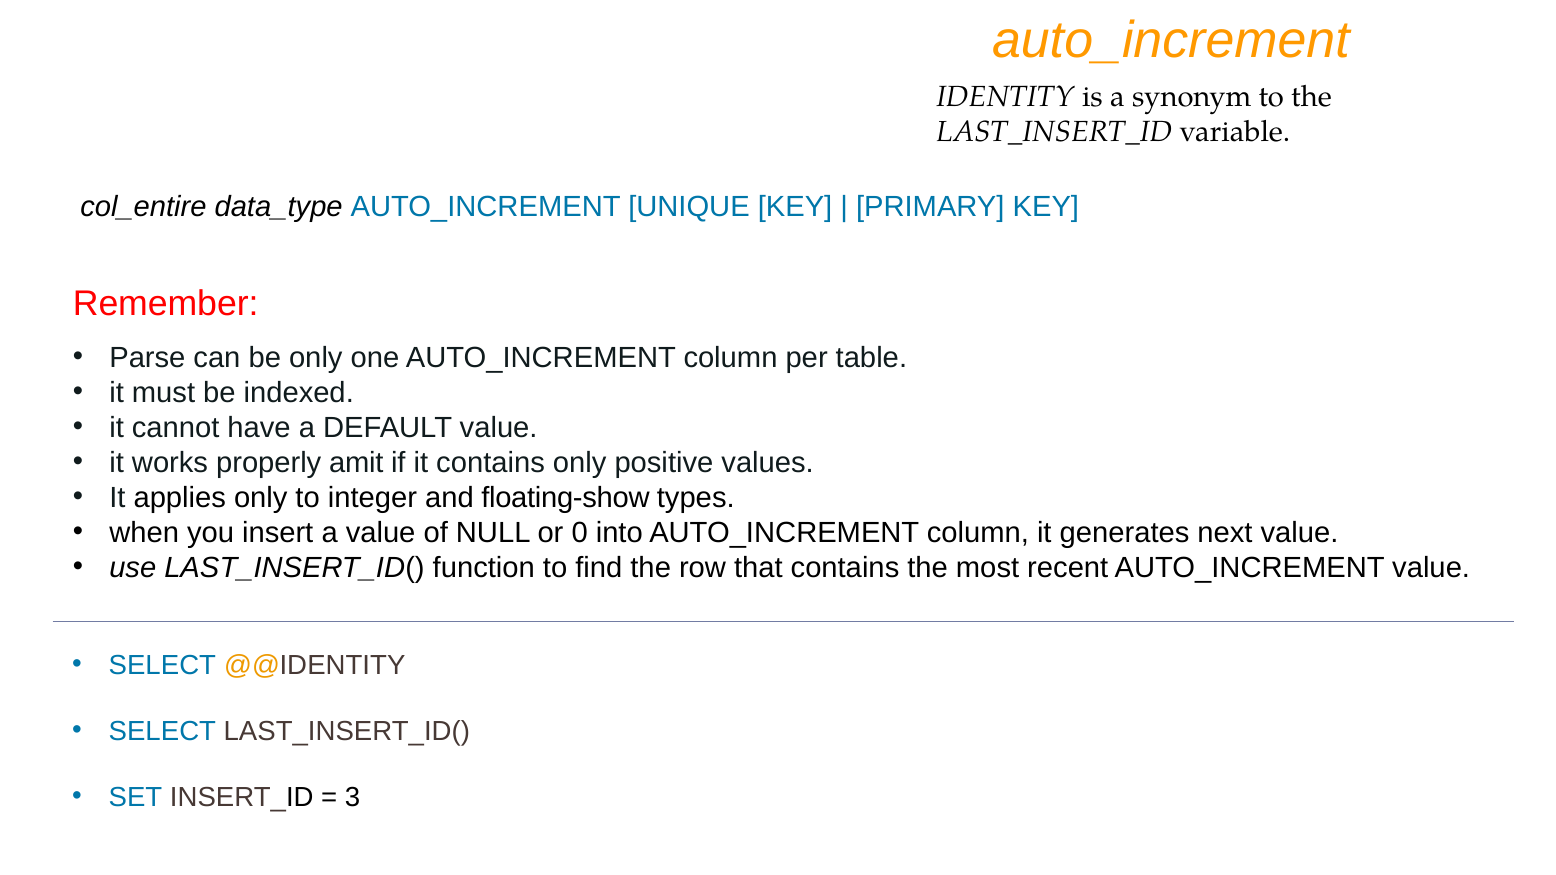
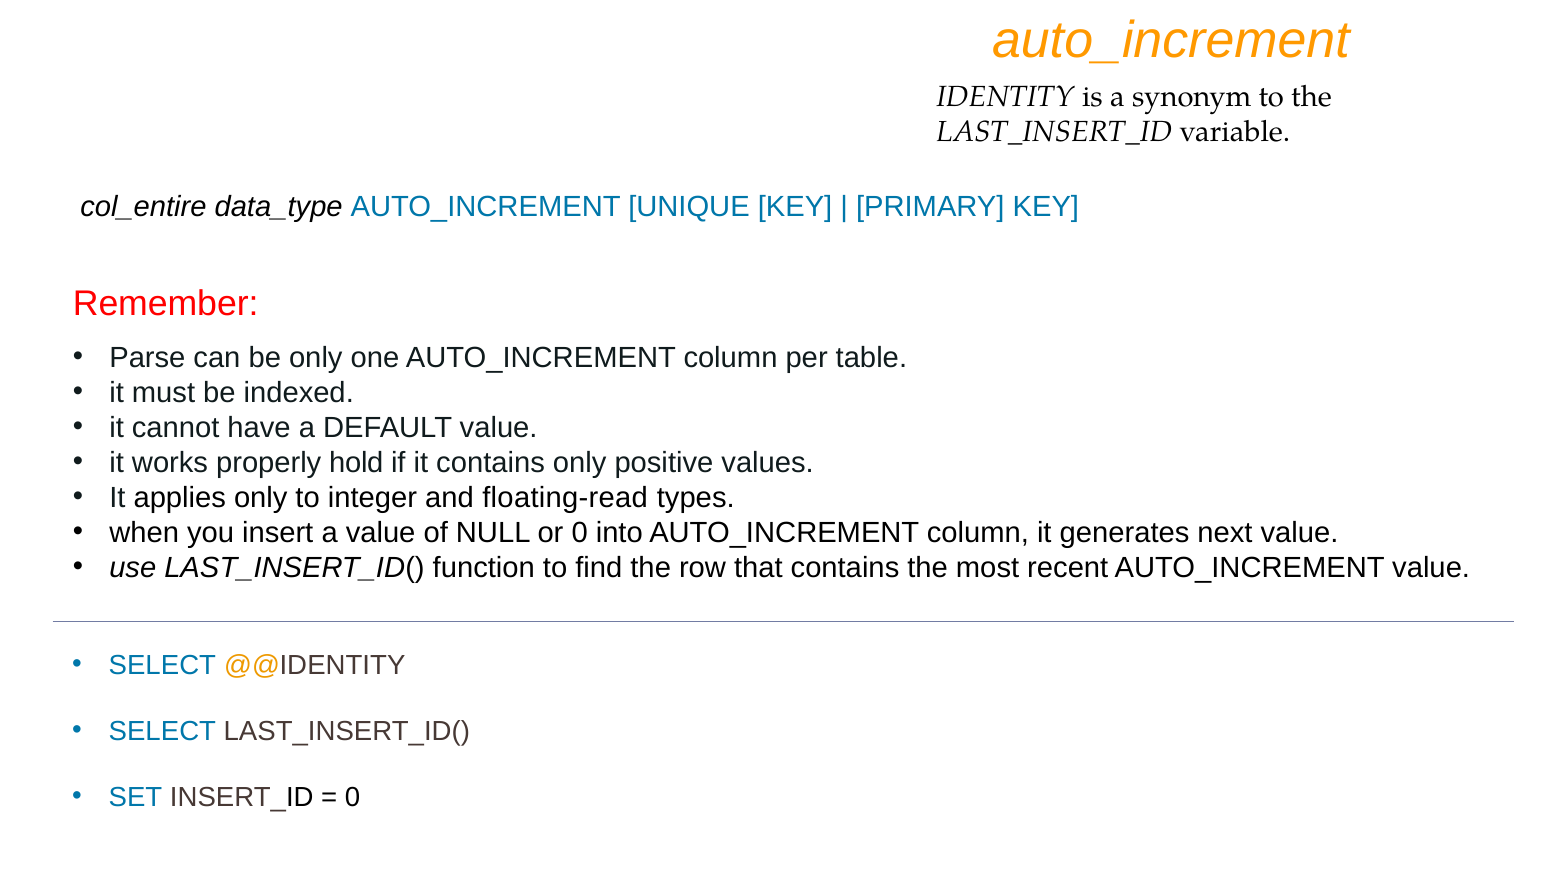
amit: amit -> hold (356, 463)
floating-show: floating-show -> floating-read (565, 498)
3: 3 -> 0 (353, 797)
